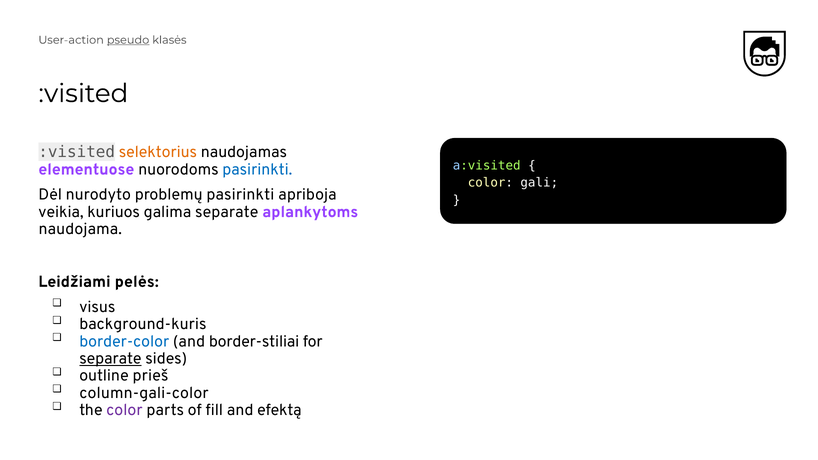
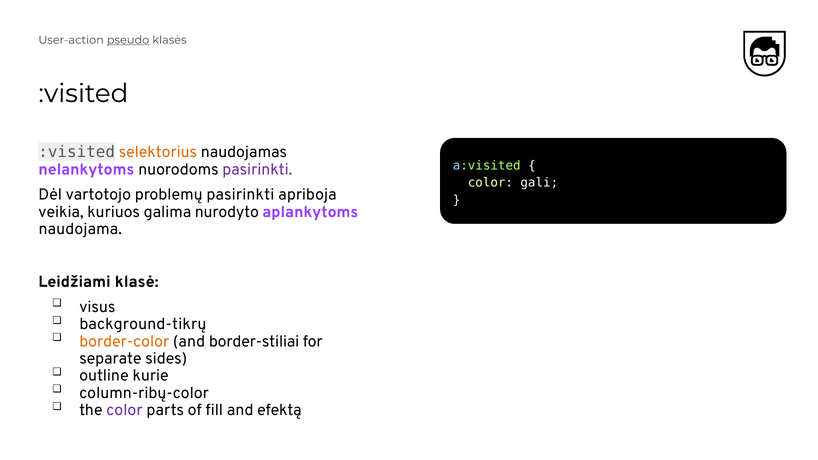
elementuose: elementuose -> nelankytoms (86, 169)
pasirinkti colour: blue -> purple (257, 169)
nurodyto: nurodyto -> vartotojo (98, 195)
galima separate: separate -> nurodyto (227, 212)
pelės: pelės -> klasė (137, 282)
background-kuris: background-kuris -> background-tikrų (143, 324)
border-color colour: blue -> orange (124, 341)
separate underline: present -> none (110, 359)
prieš: prieš -> kurie (151, 376)
column-gali-color: column-gali-color -> column-ribų-color (144, 393)
